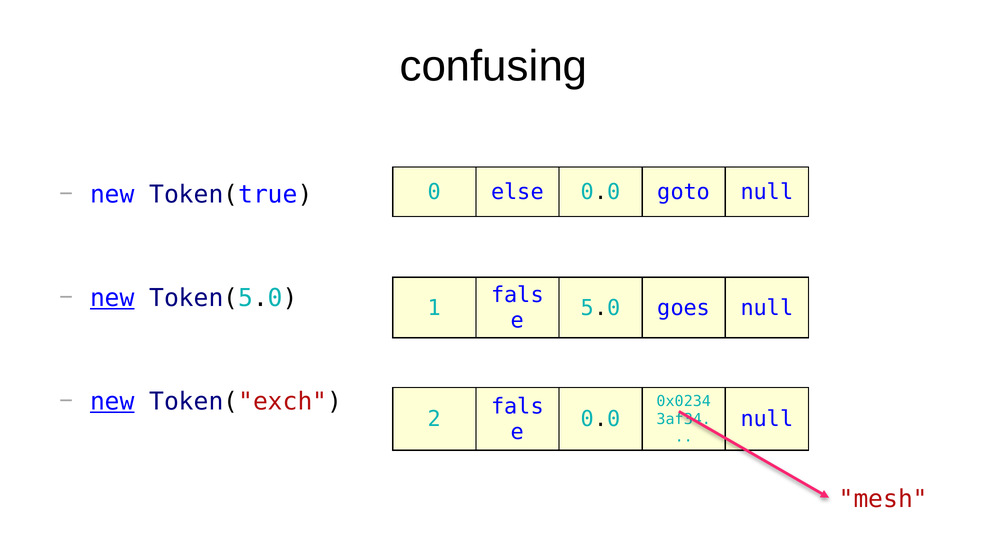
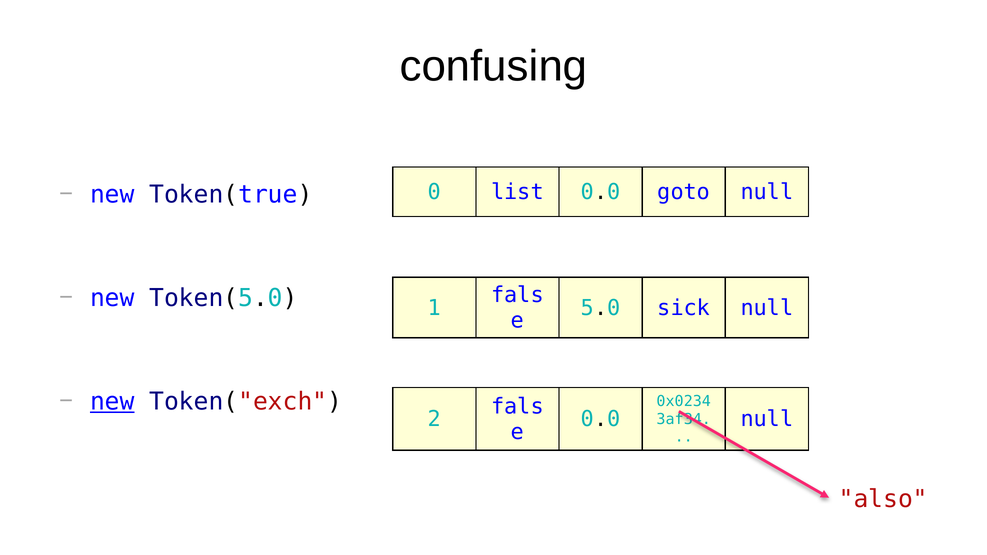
else: else -> list (517, 192)
new underline: present -> none (112, 298)
goes: goes -> sick (684, 308)
mesh: mesh -> also (883, 499)
